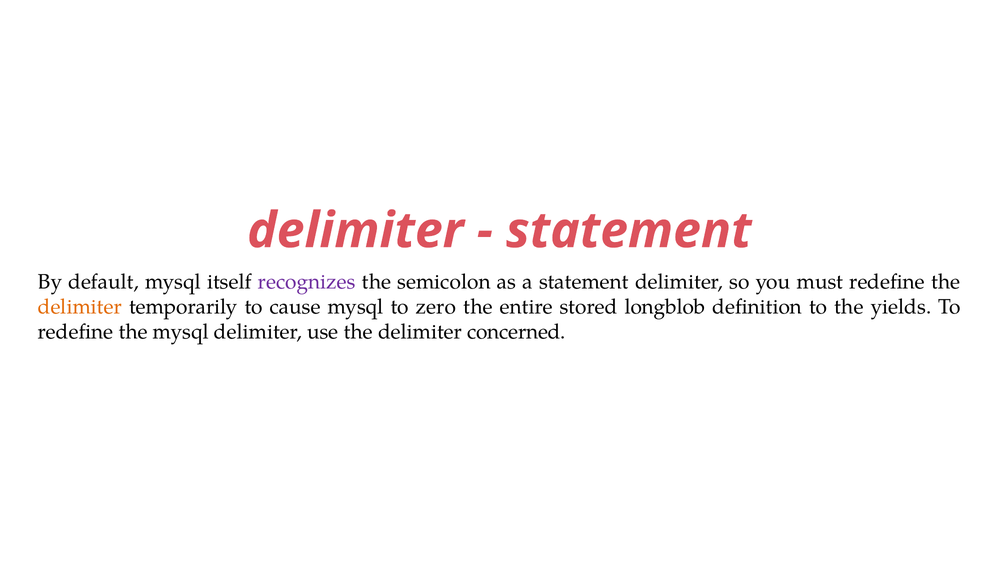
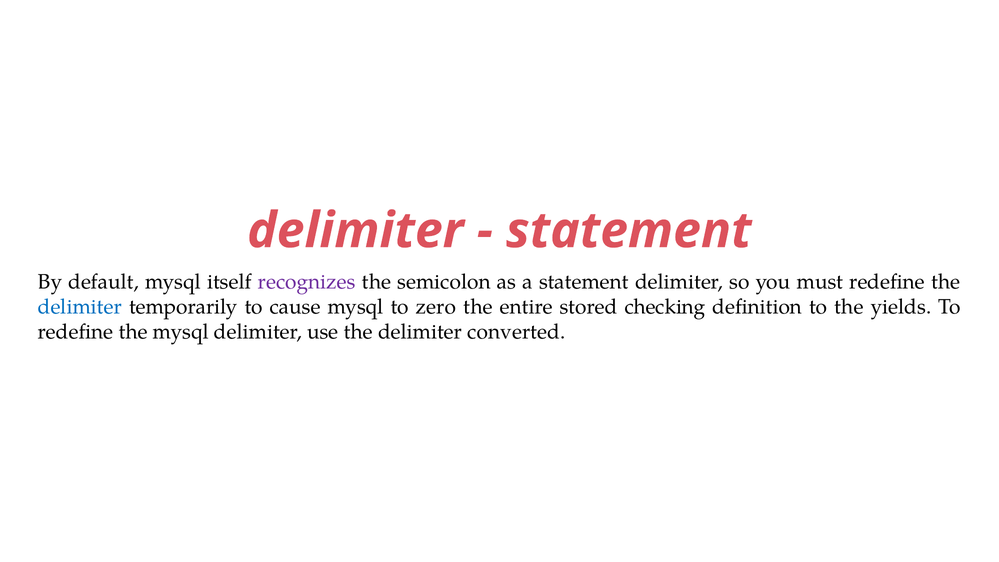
delimiter colour: orange -> blue (80, 307)
longblob: longblob -> checking (665, 307)
concerned: concerned -> converted (516, 332)
